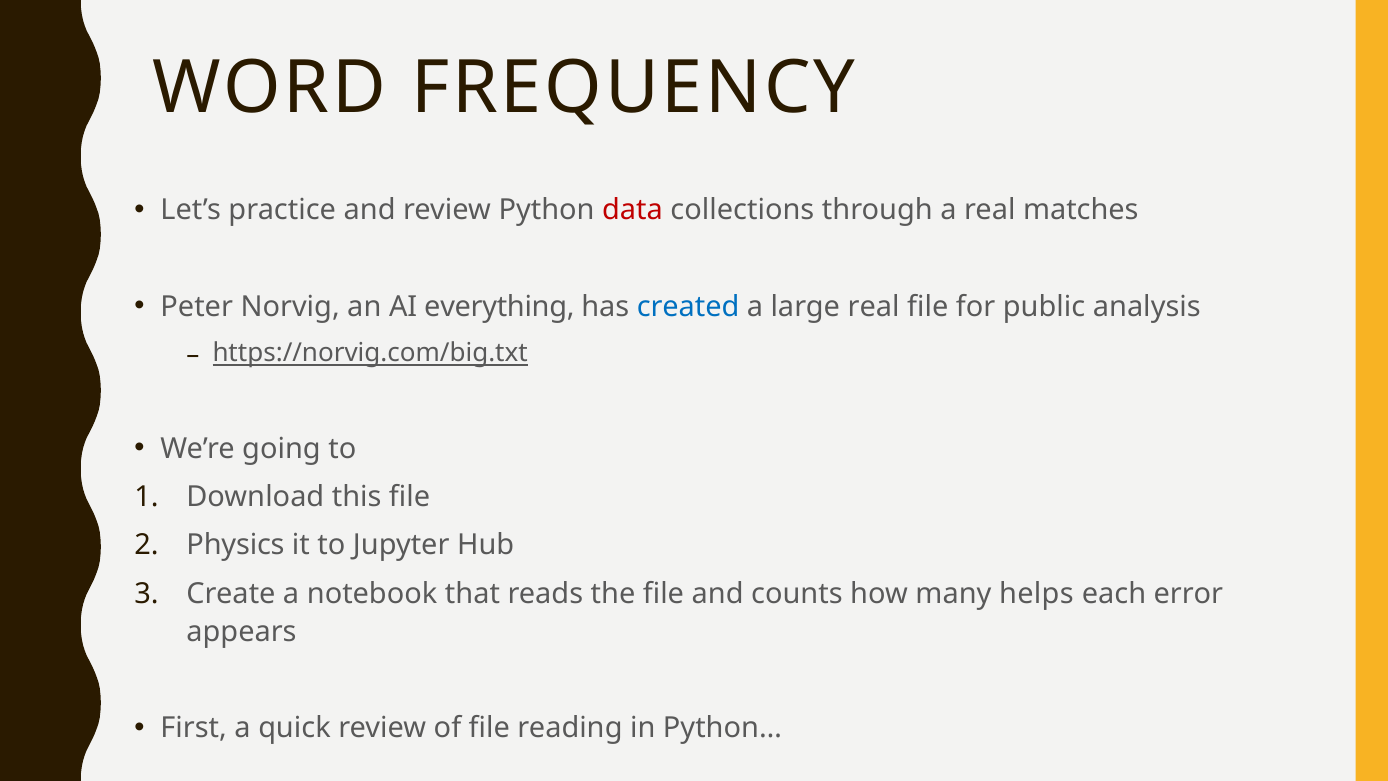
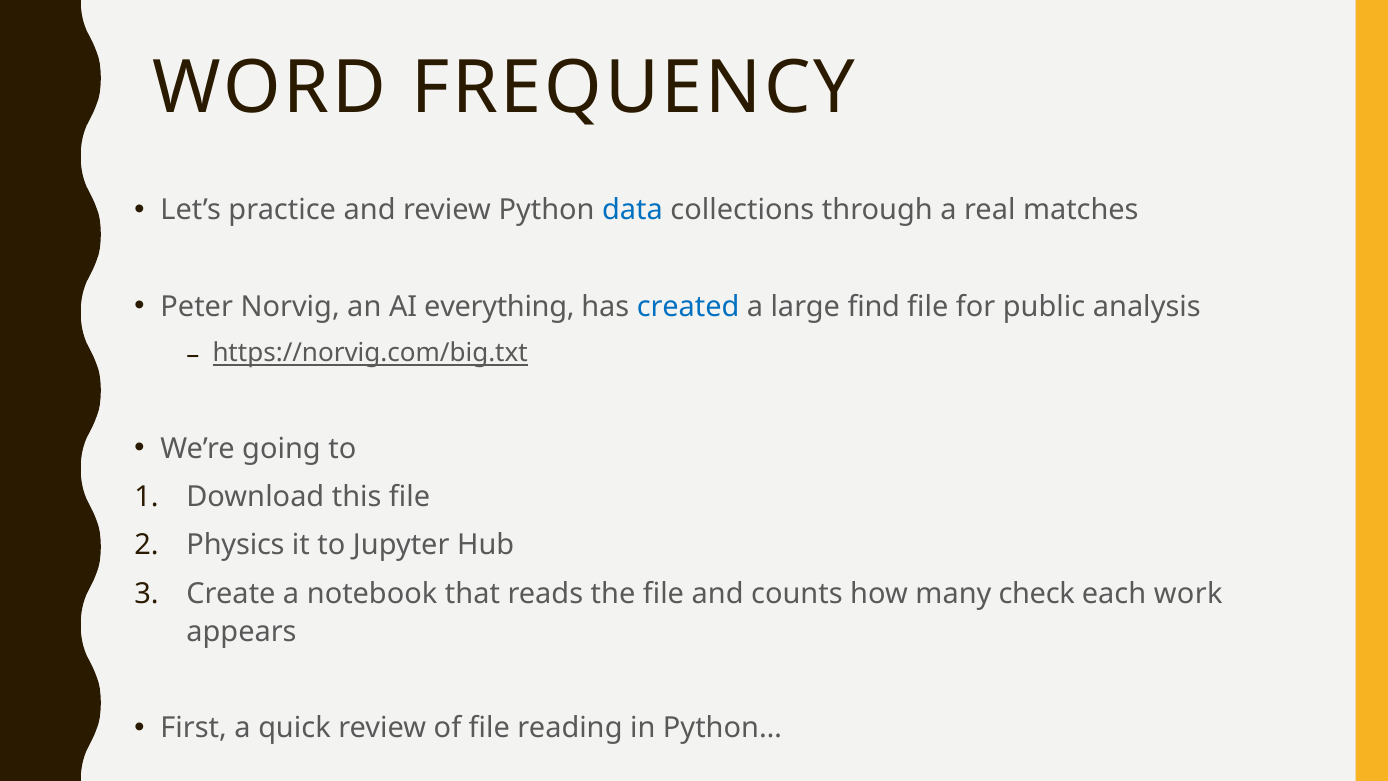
data colour: red -> blue (633, 210)
large real: real -> find (874, 307)
helps: helps -> check (1037, 593)
error: error -> work (1188, 593)
